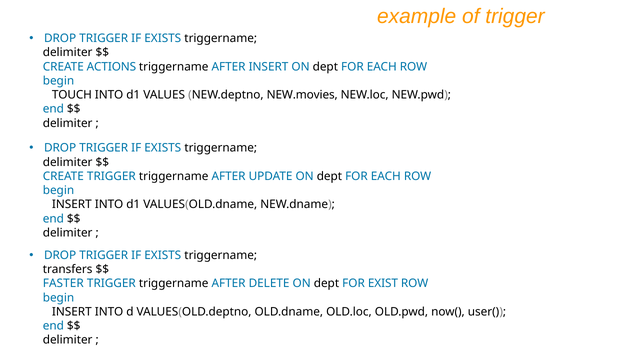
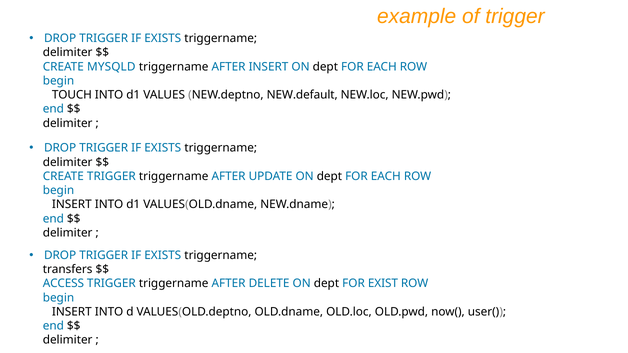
ACTIONS: ACTIONS -> MYSQLD (111, 67)
NEW.movies: NEW.movies -> NEW.default (302, 95)
FASTER: FASTER -> ACCESS (63, 284)
